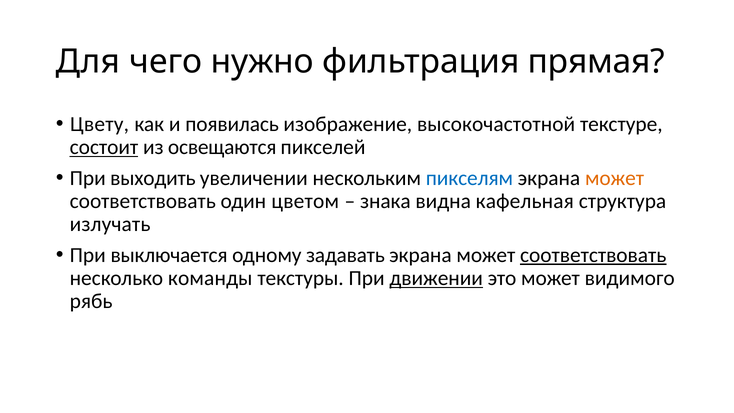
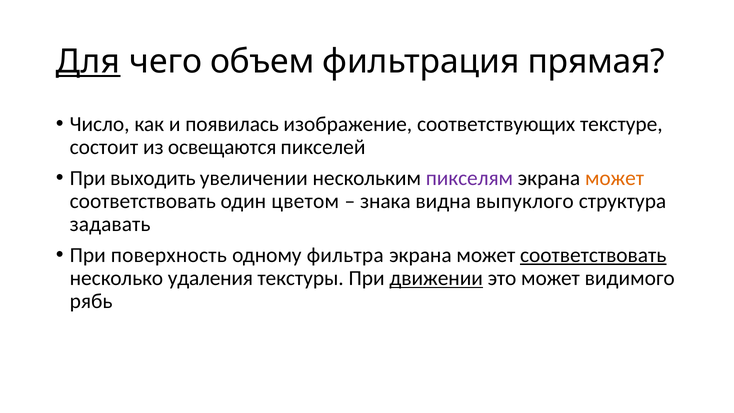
Для underline: none -> present (88, 62)
нужно: нужно -> объем (262, 62)
Цвету: Цвету -> Число (100, 124)
высокочастотной: высокочастотной -> соответствующих (496, 124)
состоит underline: present -> none (104, 147)
пикселям colour: blue -> purple (469, 178)
кафельная: кафельная -> выпуклого (525, 201)
излучать: излучать -> задавать (110, 224)
выключается: выключается -> поверхность (169, 255)
задавать: задавать -> фильтра (345, 255)
команды: команды -> удаления (210, 278)
